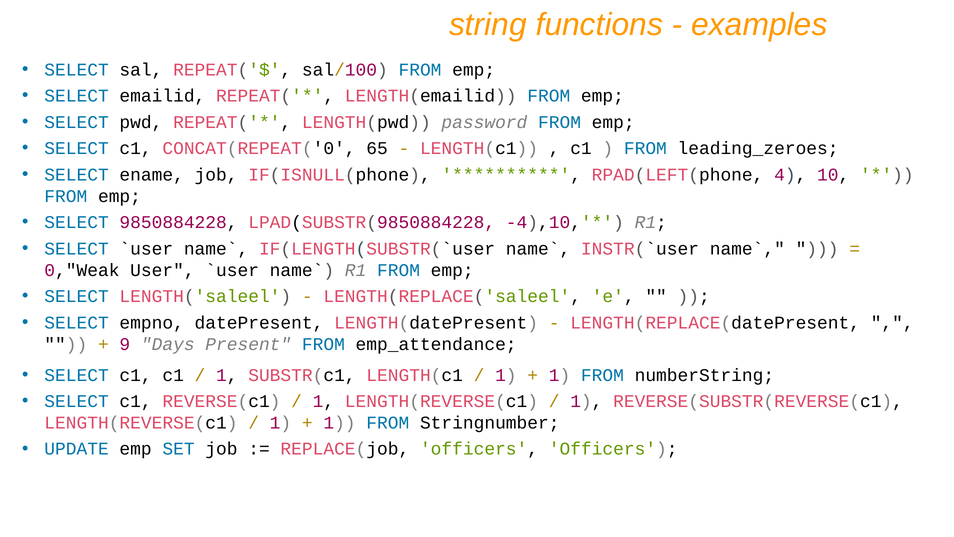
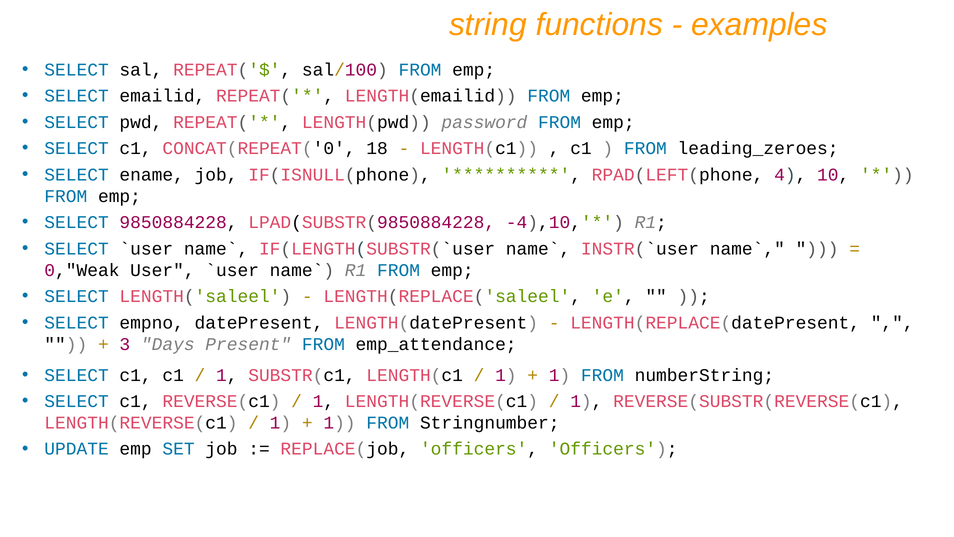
65: 65 -> 18 (377, 148)
9: 9 -> 3 (125, 344)
